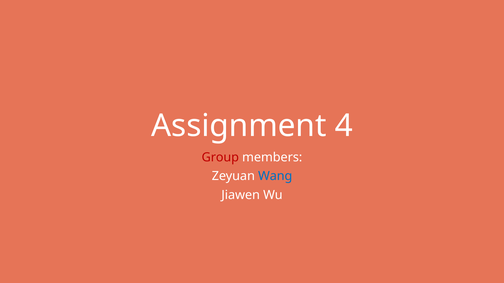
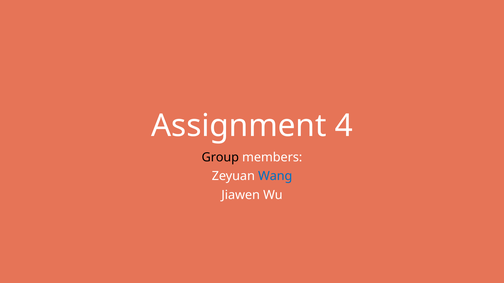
Group colour: red -> black (220, 158)
